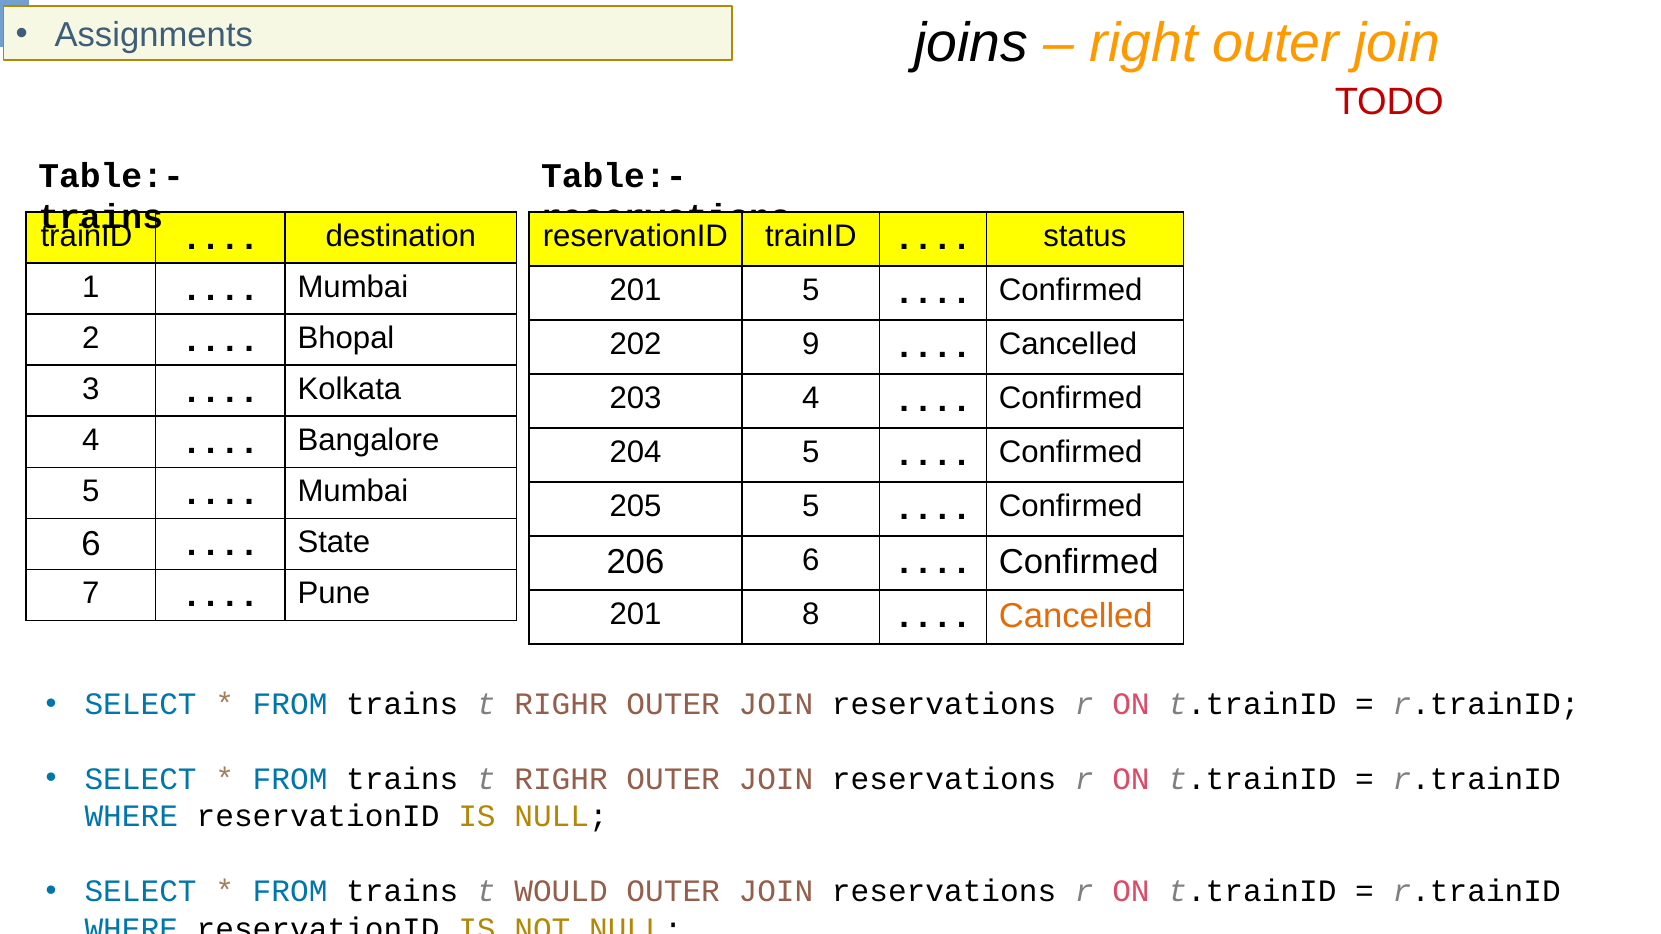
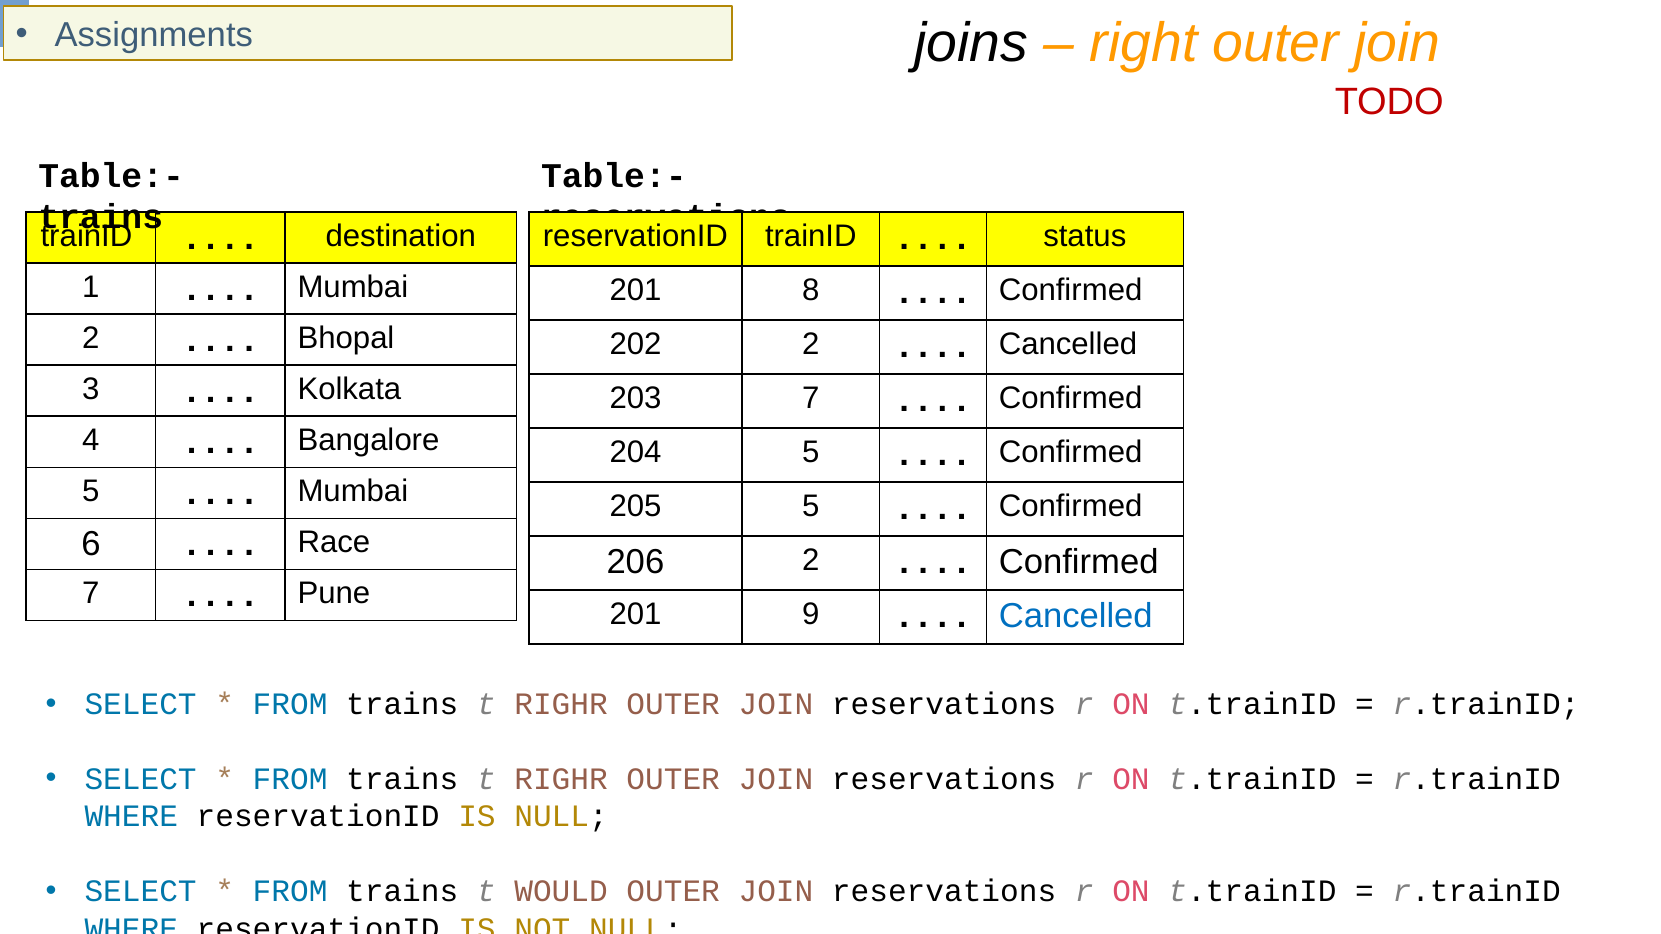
201 5: 5 -> 8 (811, 290)
202 9: 9 -> 2 (811, 344)
203 4: 4 -> 7 (811, 398)
State: State -> Race (334, 543)
206 6: 6 -> 2 (811, 560)
8: 8 -> 9 (811, 614)
Cancelled colour: orange -> blue (1076, 616)
